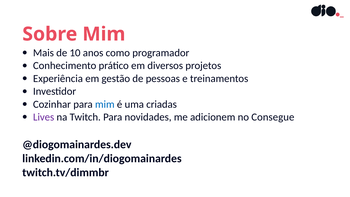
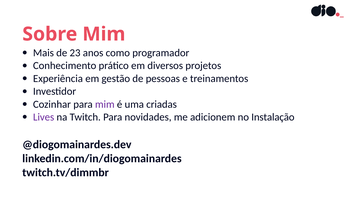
10: 10 -> 23 (75, 53)
mim colour: blue -> purple (105, 104)
Consegue: Consegue -> Instalação (273, 117)
